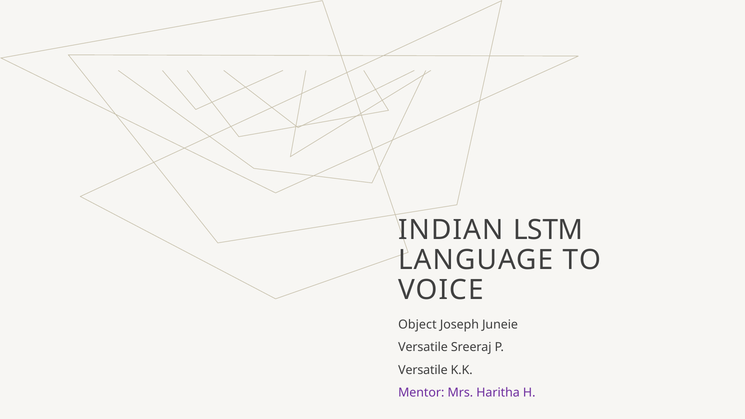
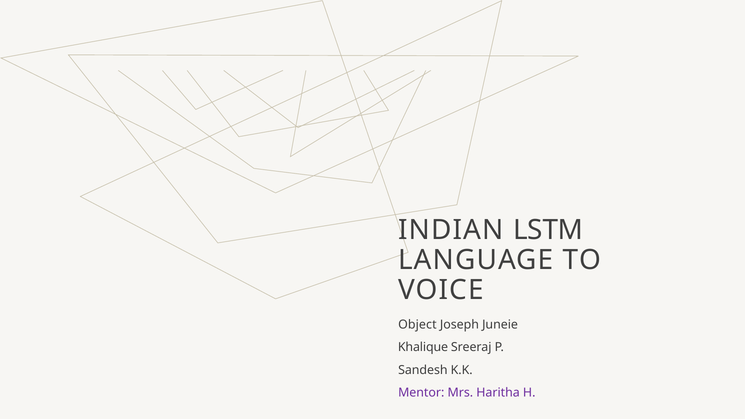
Versatile: Versatile -> Khalique (423, 347)
Versatile: Versatile -> Sandesh (423, 370)
